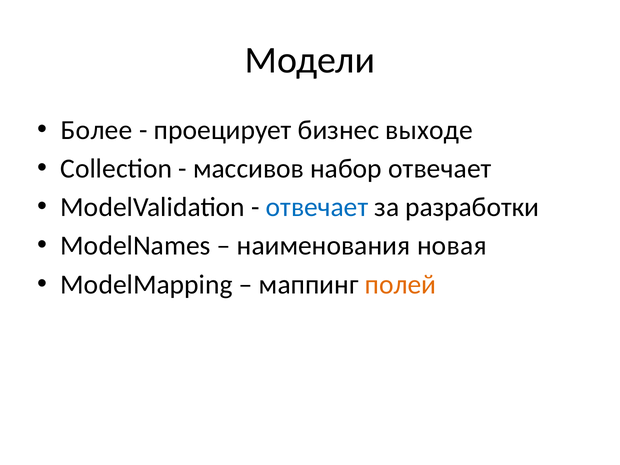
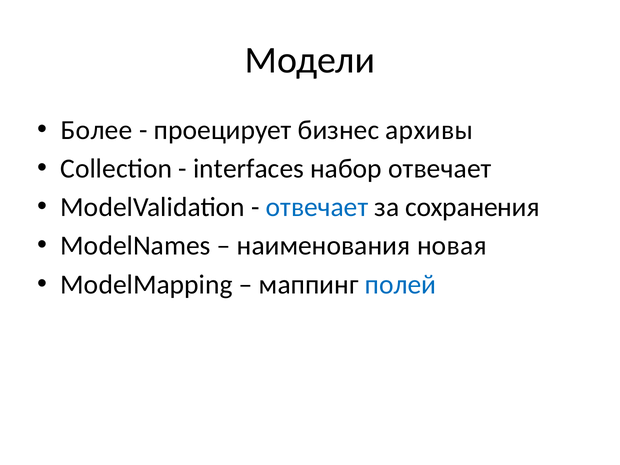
выходе: выходе -> архивы (429, 130)
массивов: массивов -> interfaces (249, 169)
разработки: разработки -> сохранения (472, 207)
полей colour: orange -> blue (400, 284)
